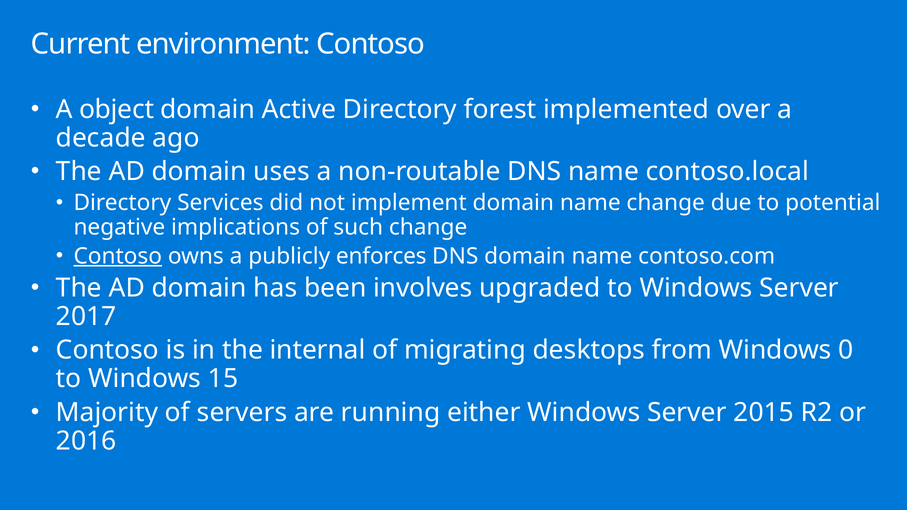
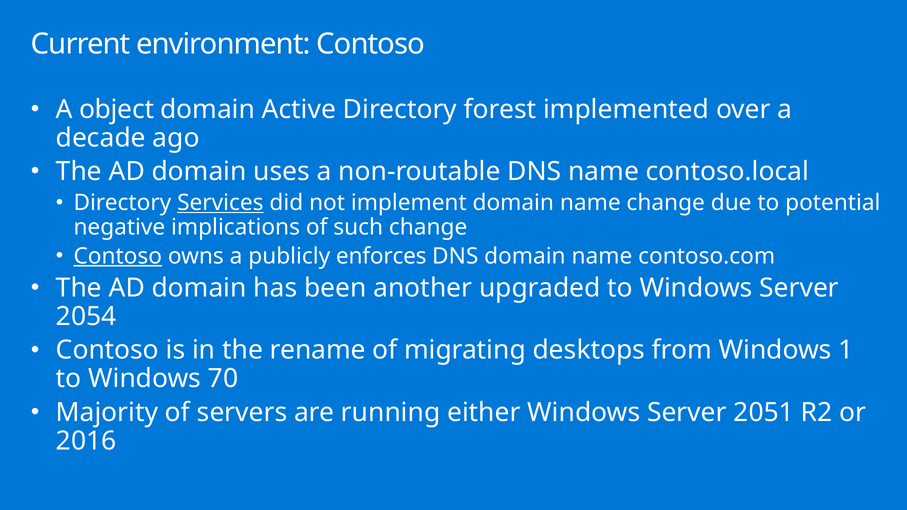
Services underline: none -> present (220, 203)
involves: involves -> another (423, 288)
2017: 2017 -> 2054 (86, 317)
internal: internal -> rename (318, 350)
0: 0 -> 1 (846, 350)
15: 15 -> 70 (223, 379)
2015: 2015 -> 2051 (764, 413)
